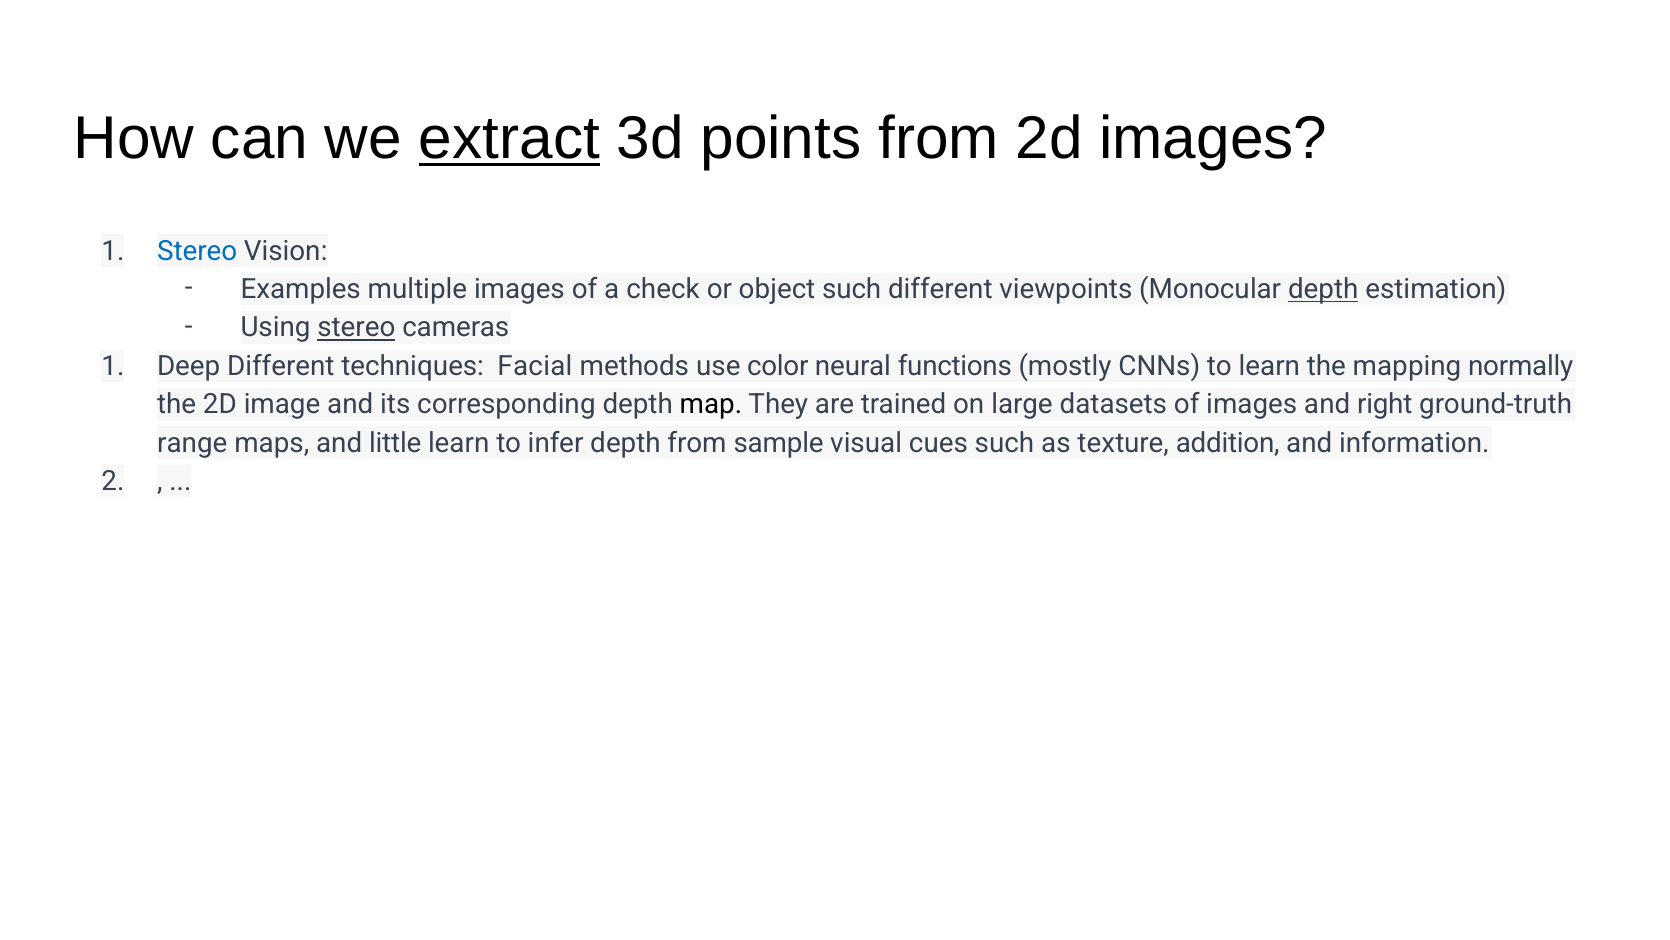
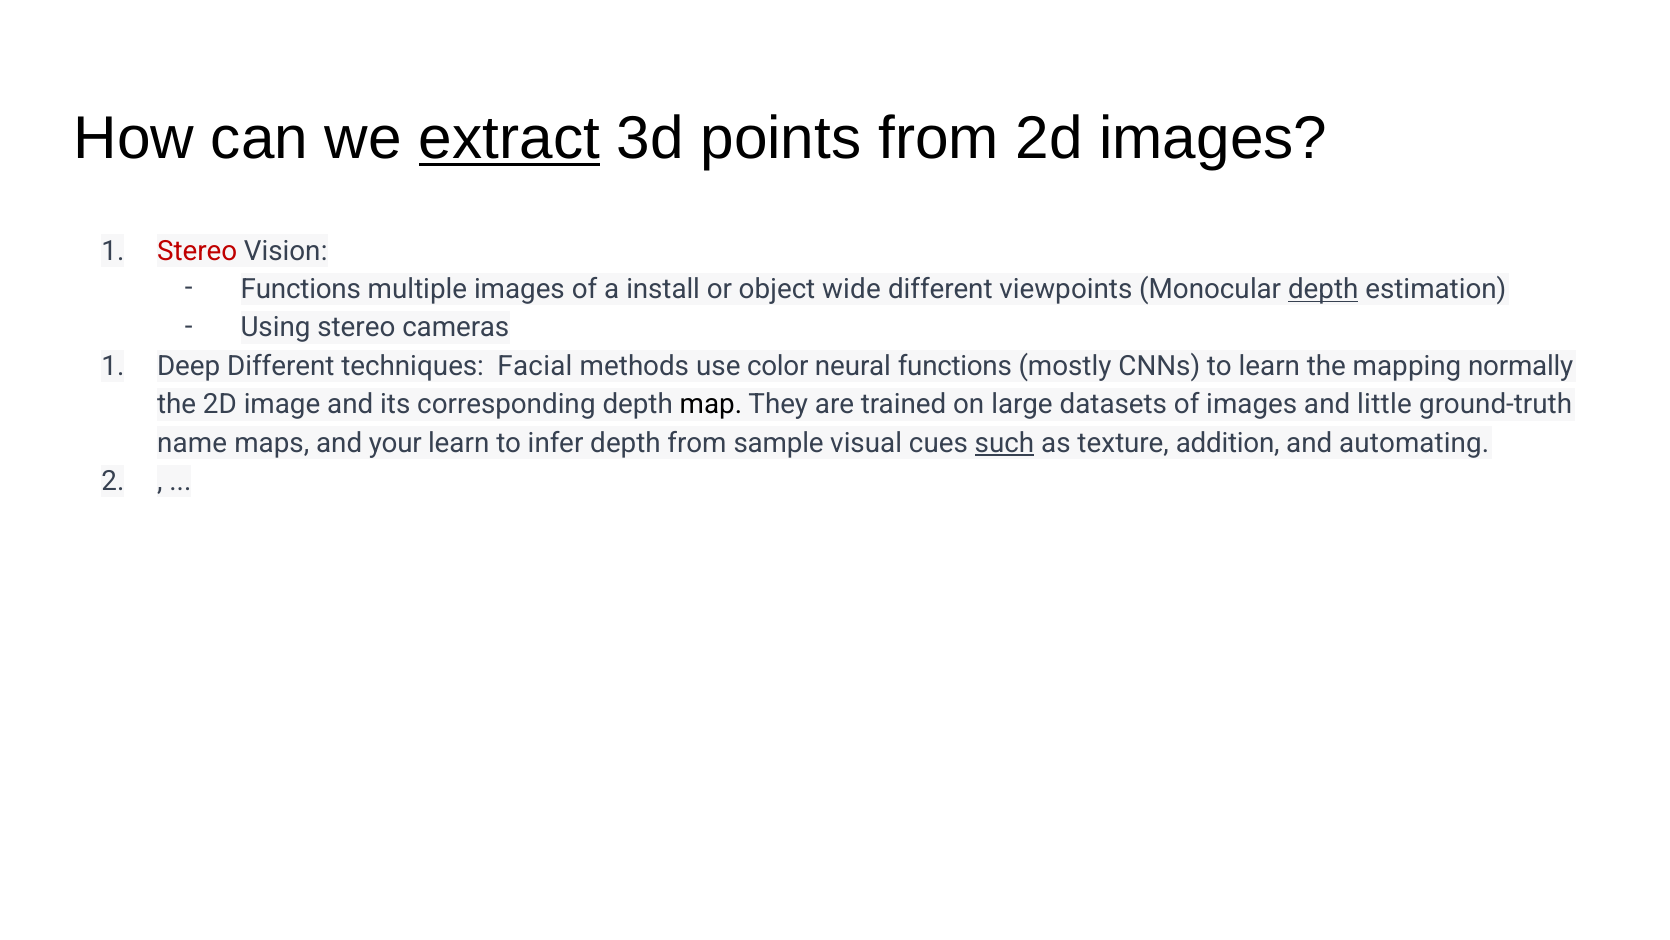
Stereo colour: blue -> red (197, 251)
Examples: Examples -> Functions (301, 289)
check: check -> install (663, 289)
object such: such -> wide (851, 289)
stereo underline: present -> none (356, 328)
right: right -> little (1385, 404)
range: range -> name (192, 443)
little: little -> your (395, 443)
such underline: none -> present (1004, 443)
information: information -> automating (1414, 443)
